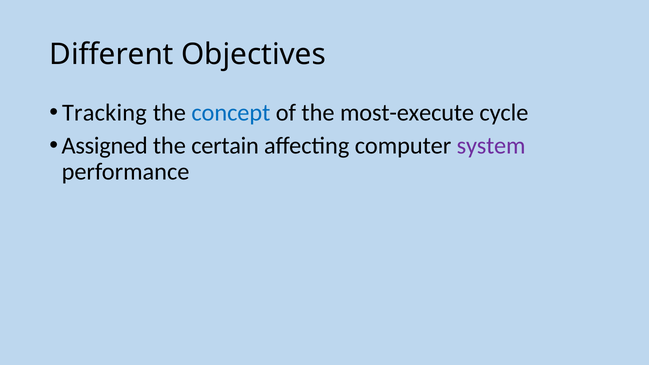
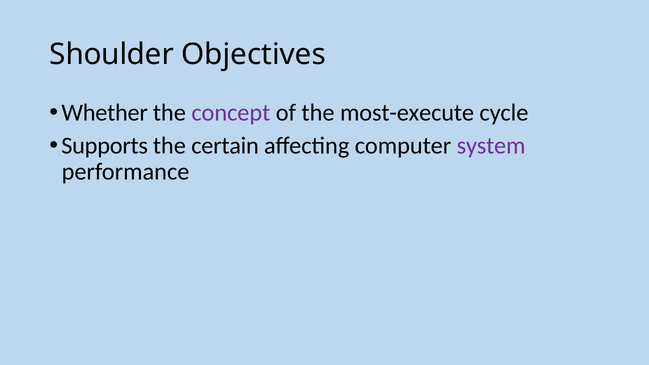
Different: Different -> Shoulder (112, 55)
Tracking: Tracking -> Whether (105, 113)
concept colour: blue -> purple (231, 113)
Assigned: Assigned -> Supports (105, 146)
